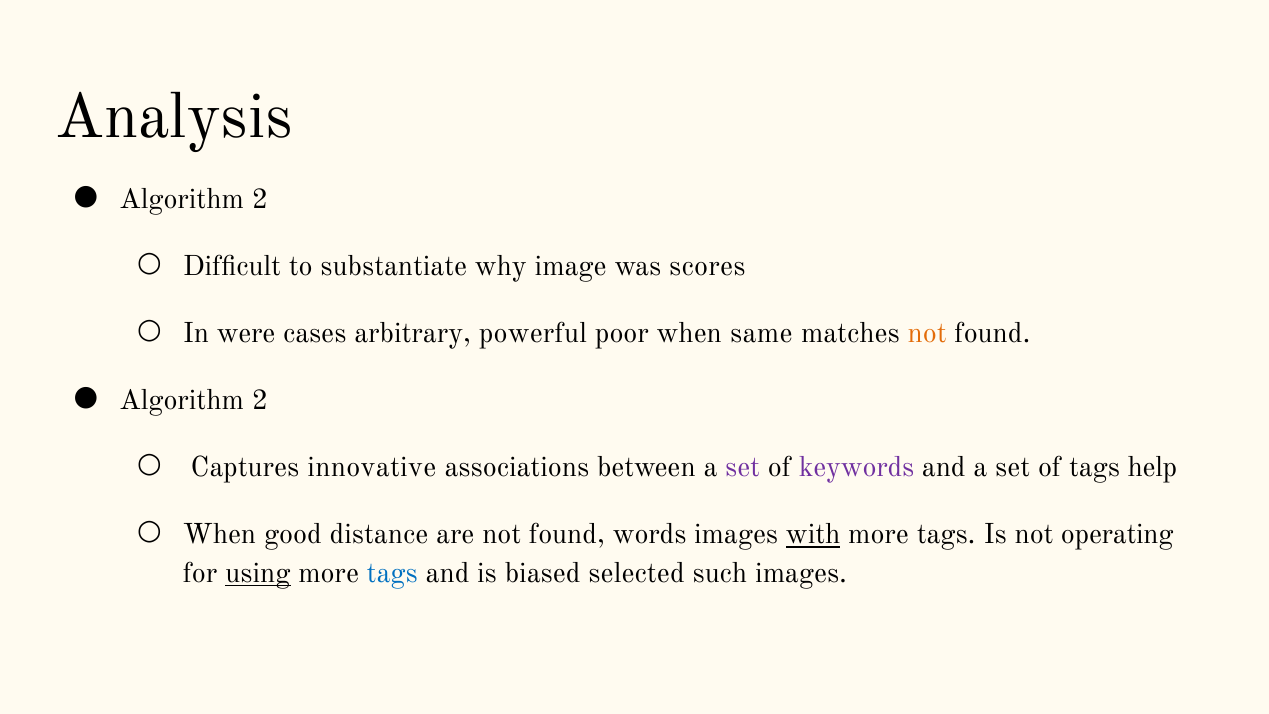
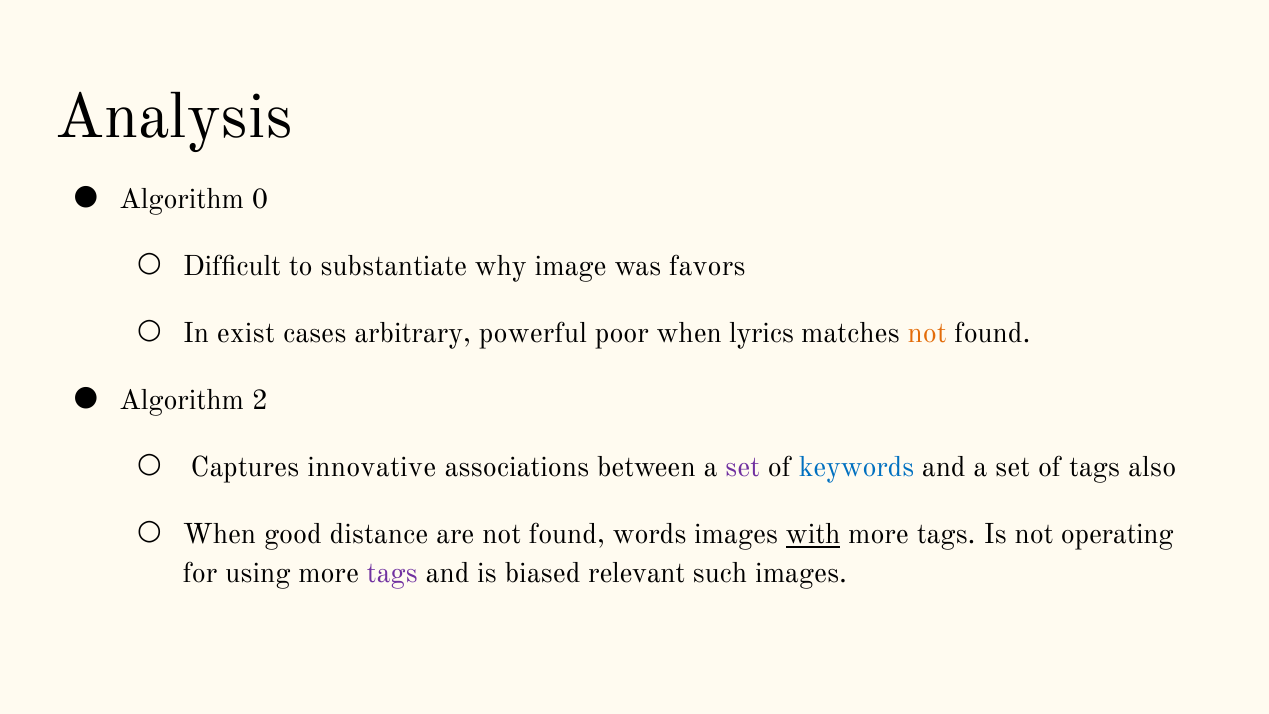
2: 2 -> 0 (260, 199)
scores: scores -> favors (707, 266)
were: were -> exist (246, 333)
same: same -> lyrics (762, 333)
keywords colour: purple -> blue (857, 467)
help: help -> also (1152, 467)
using underline: present -> none (258, 573)
tags colour: blue -> purple (392, 573)
selected: selected -> relevant (637, 573)
